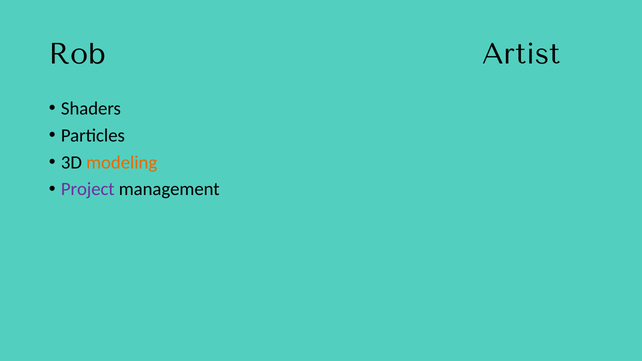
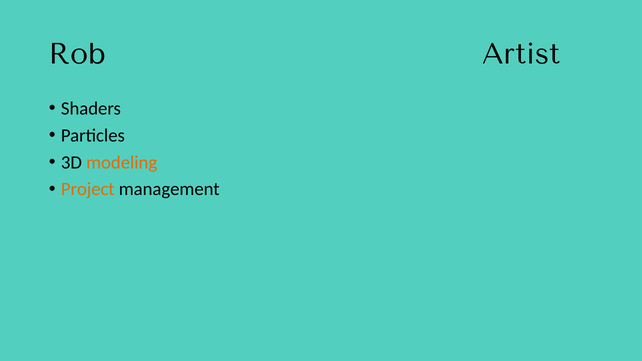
Project colour: purple -> orange (88, 189)
